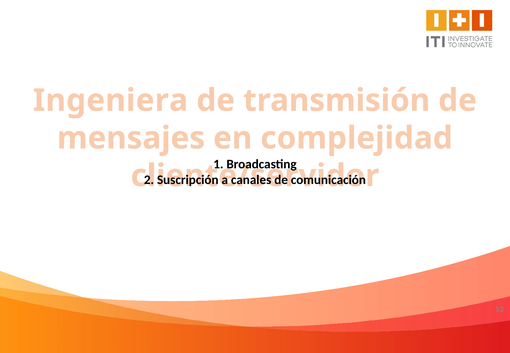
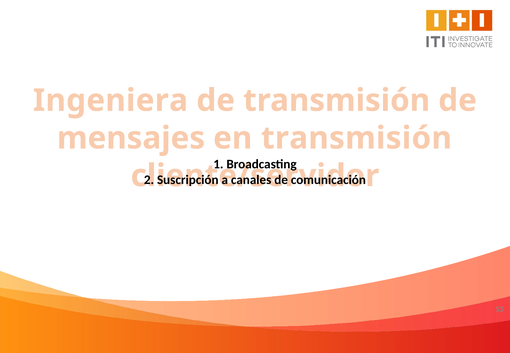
complejidad: complejidad -> transmisión (356, 138)
